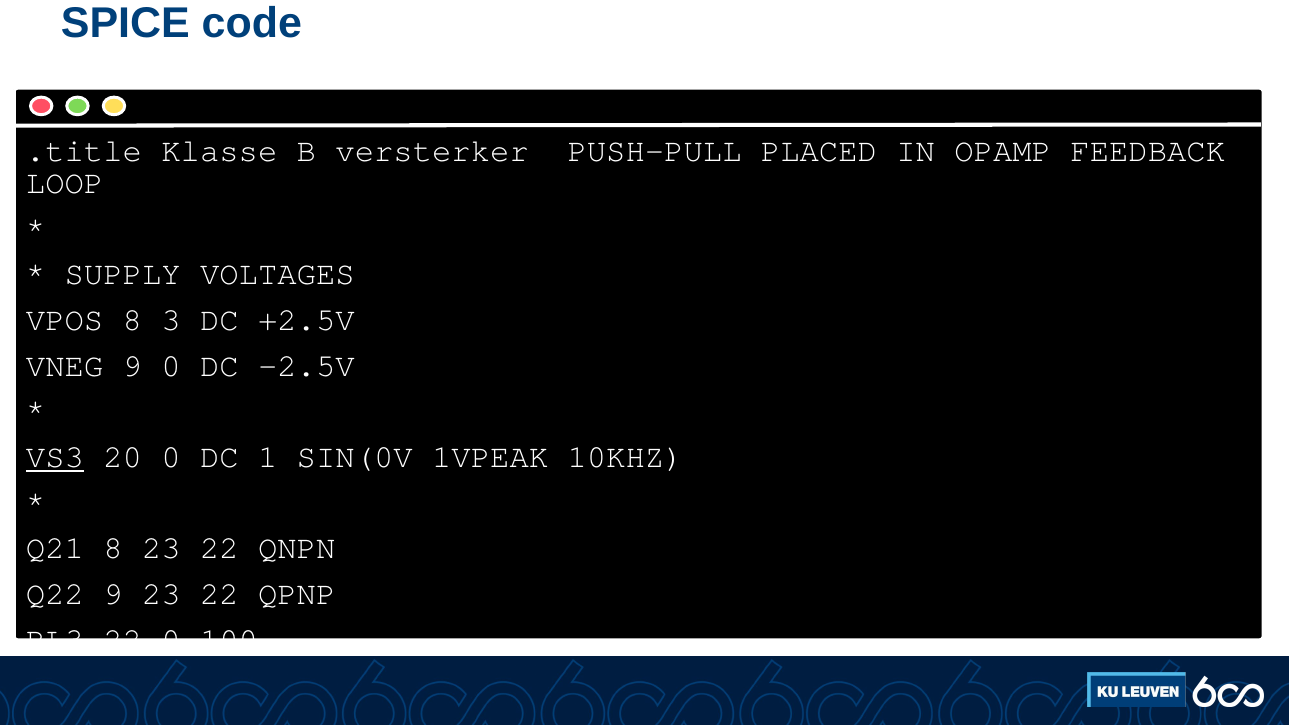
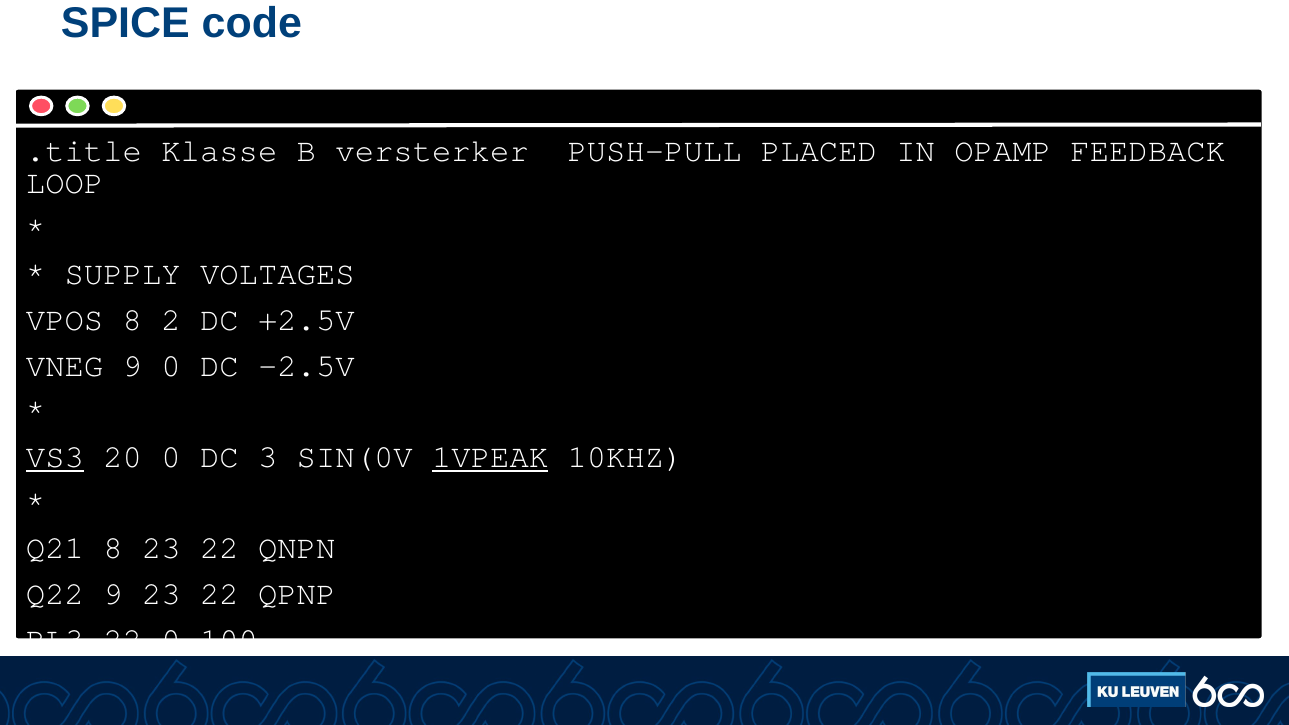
3: 3 -> 2 (171, 320)
1: 1 -> 3 (268, 457)
1VPEAK underline: none -> present (490, 457)
